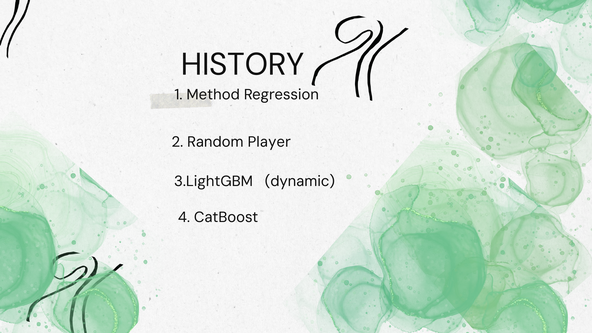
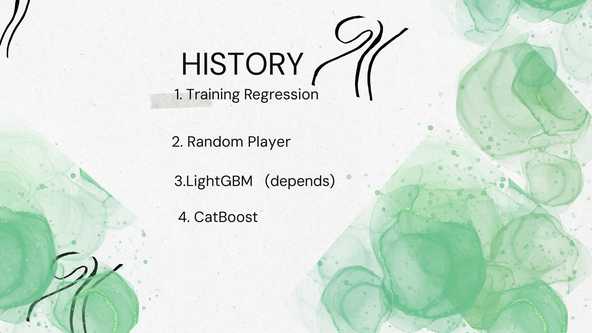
Method: Method -> Training (213, 95)
dynamic: dynamic -> depends (300, 181)
